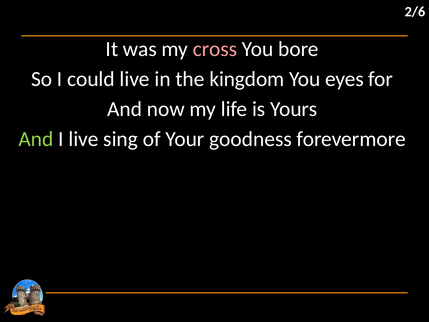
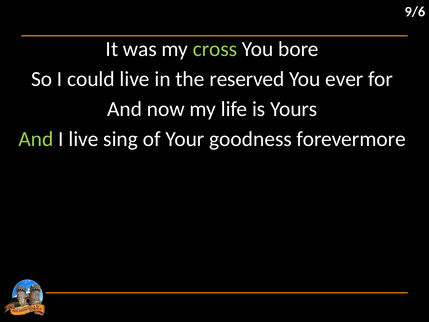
2/6: 2/6 -> 9/6 (415, 12)
cross colour: pink -> light green (215, 49)
kingdom: kingdom -> reserved (247, 79)
eyes: eyes -> ever (344, 79)
